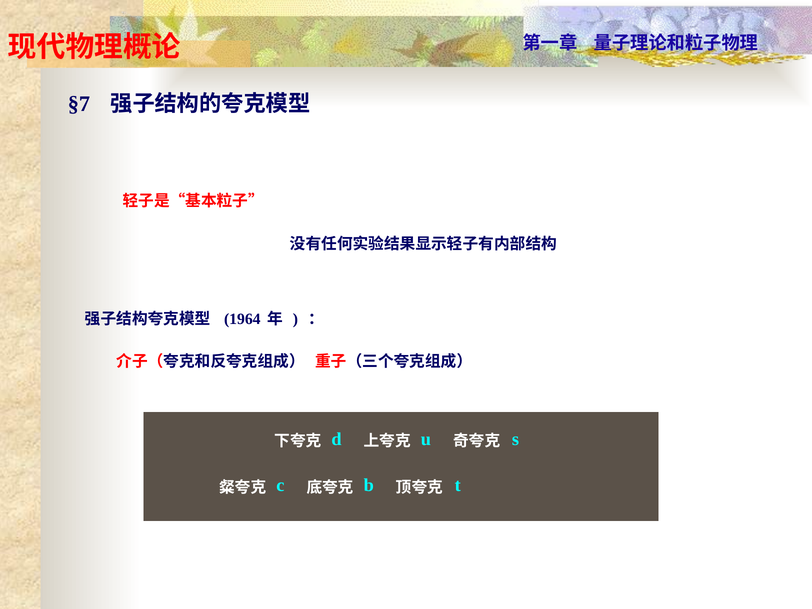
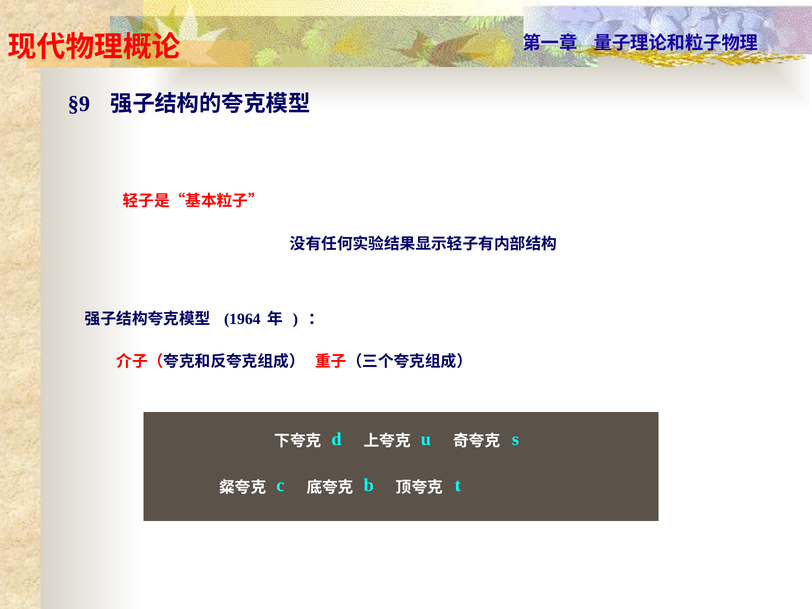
§7: §7 -> §9 (79, 104)
